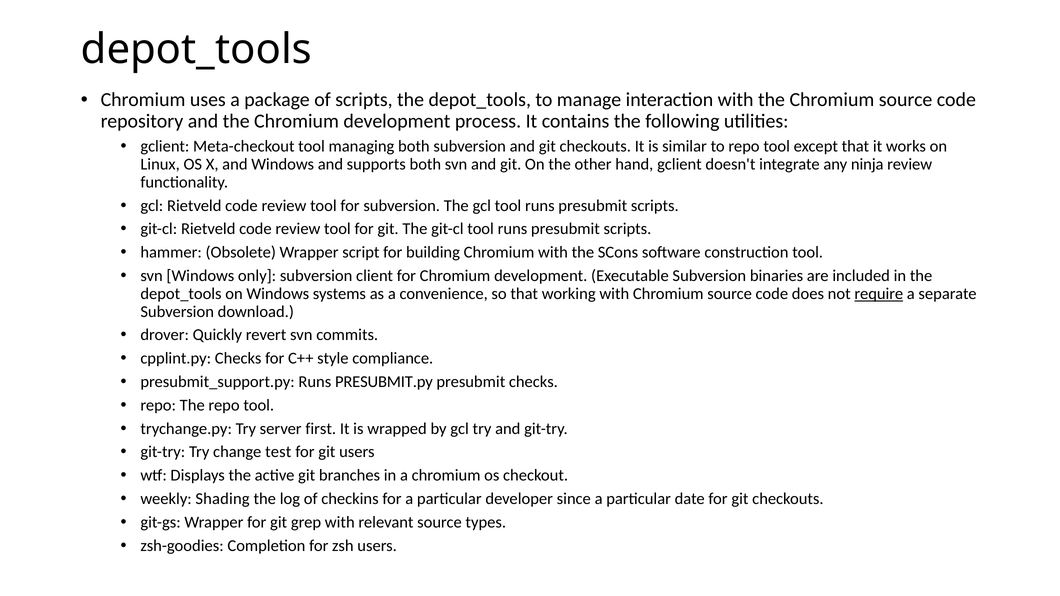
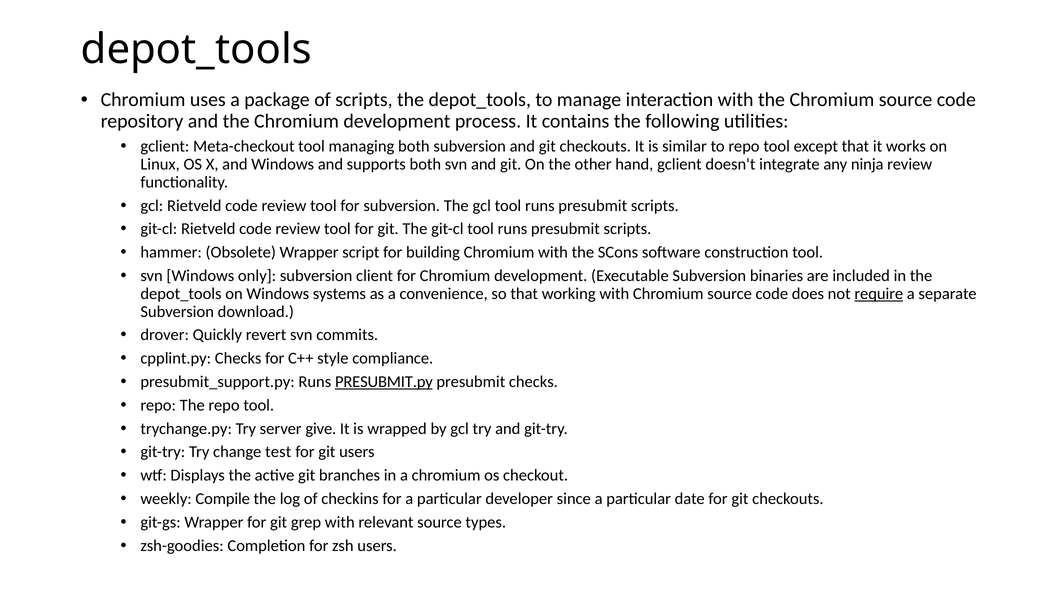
PRESUBMIT.py underline: none -> present (384, 382)
first: first -> give (321, 429)
Shading: Shading -> Compile (223, 499)
